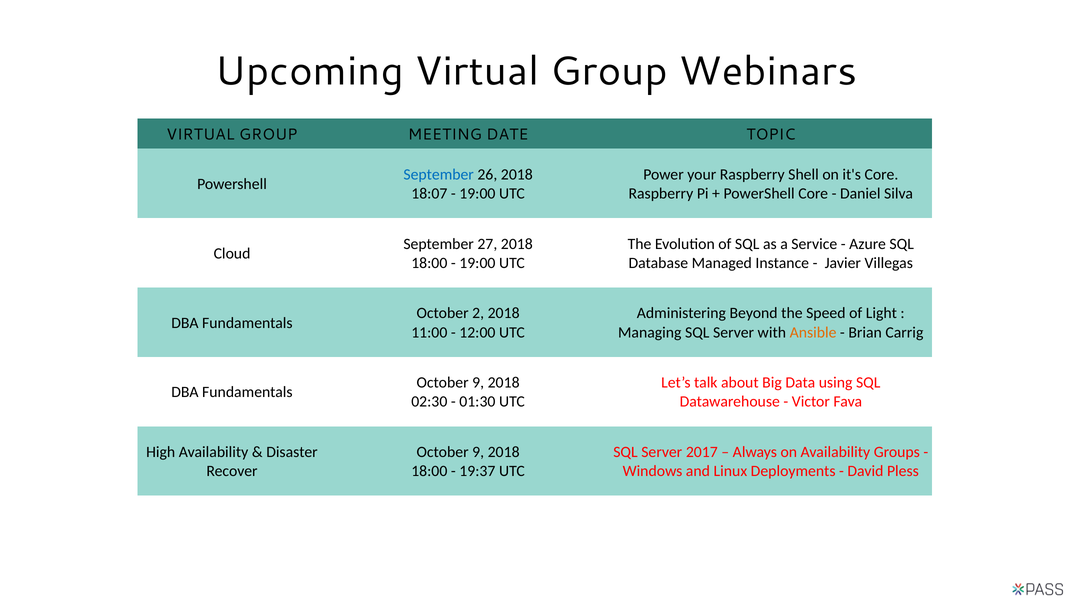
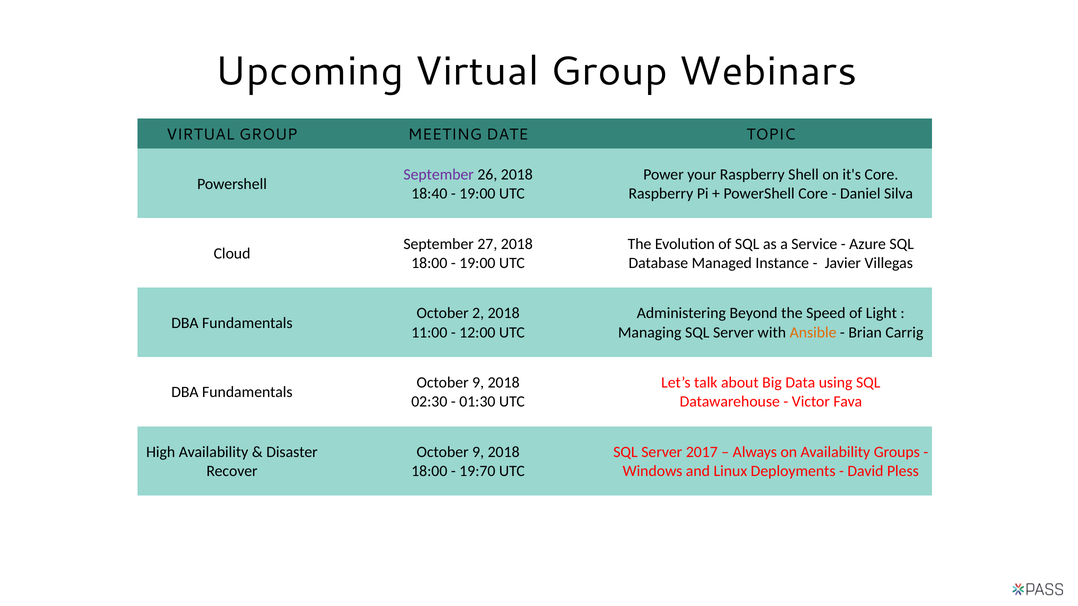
September colour: blue -> purple (439, 175)
18:07: 18:07 -> 18:40 (429, 194)
19:37: 19:37 -> 19:70 (477, 471)
